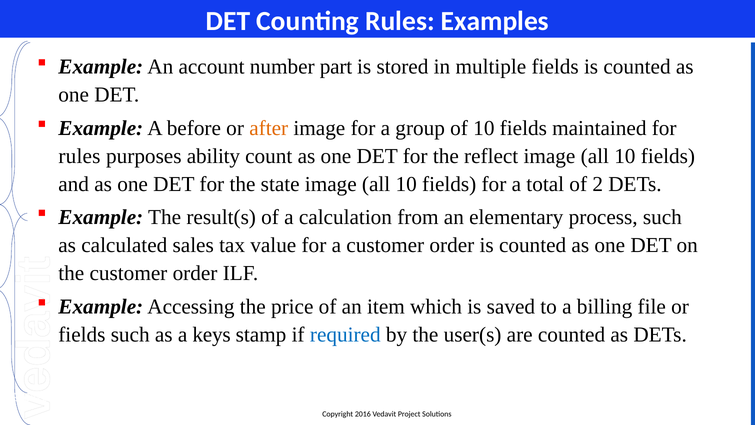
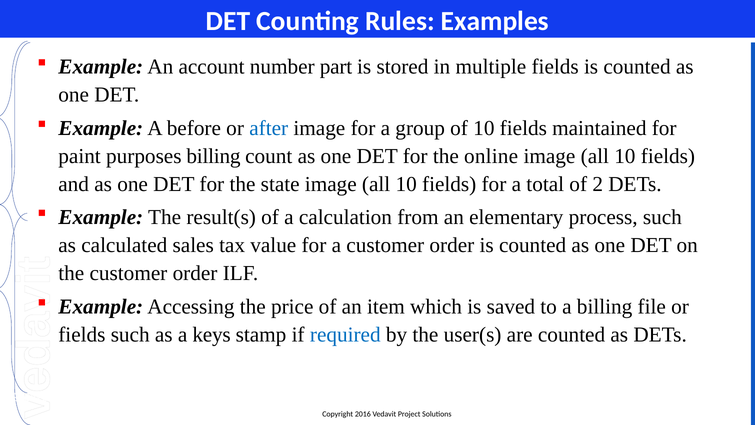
after colour: orange -> blue (269, 128)
rules: rules -> paint (80, 156)
purposes ability: ability -> billing (213, 156)
reflect: reflect -> online (491, 156)
